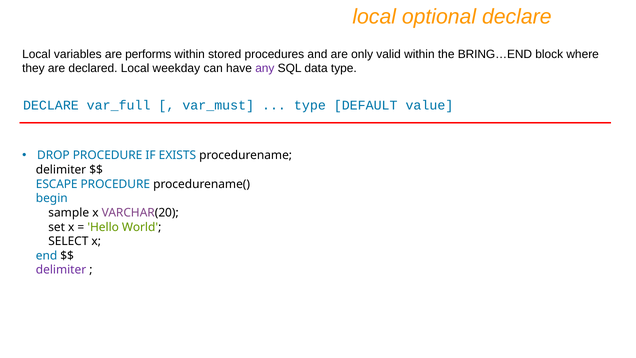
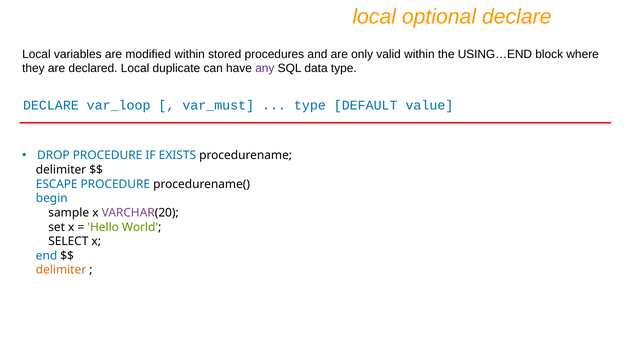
performs: performs -> modified (148, 54)
BRING…END: BRING…END -> USING…END (495, 54)
weekday: weekday -> duplicate (176, 68)
var_full: var_full -> var_loop (119, 105)
delimiter colour: purple -> orange (61, 270)
